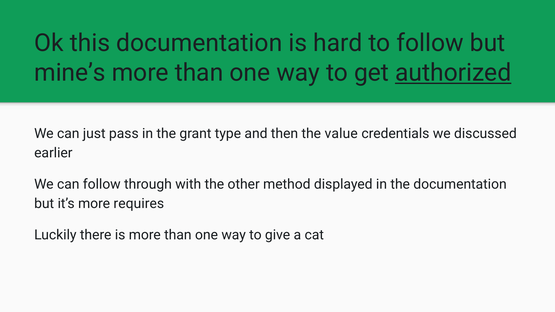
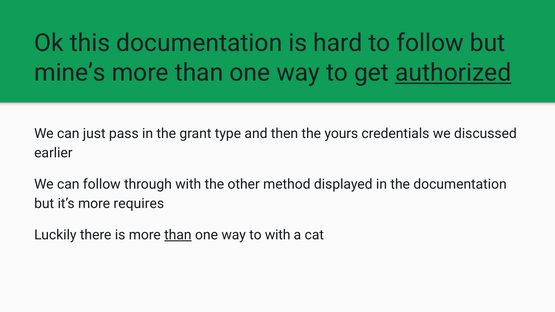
value: value -> yours (341, 134)
than underline: none -> present (178, 235)
to give: give -> with (278, 235)
